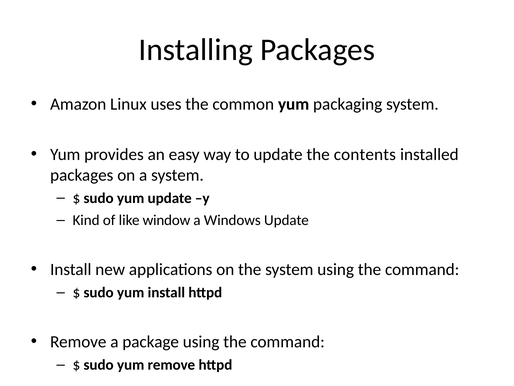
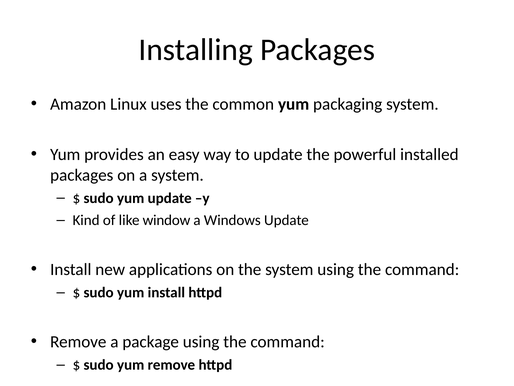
contents: contents -> powerful (365, 154)
